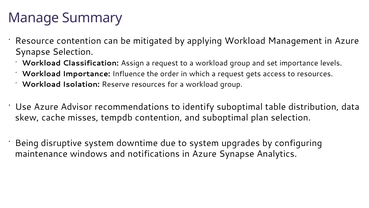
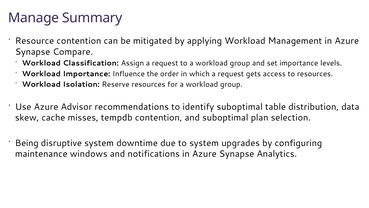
Synapse Selection: Selection -> Compare (73, 52)
